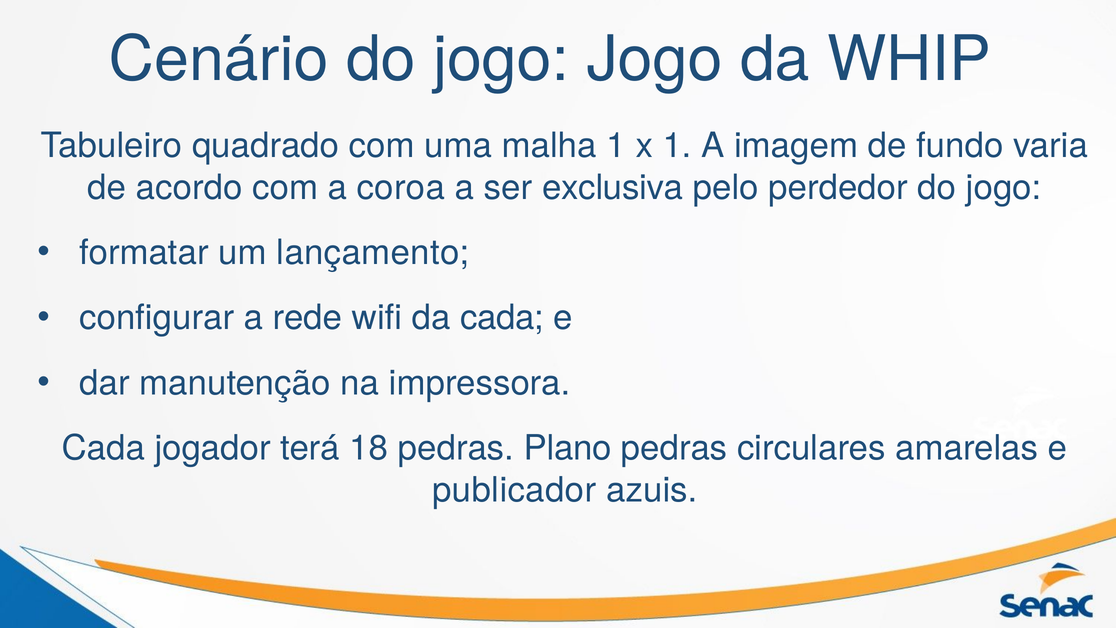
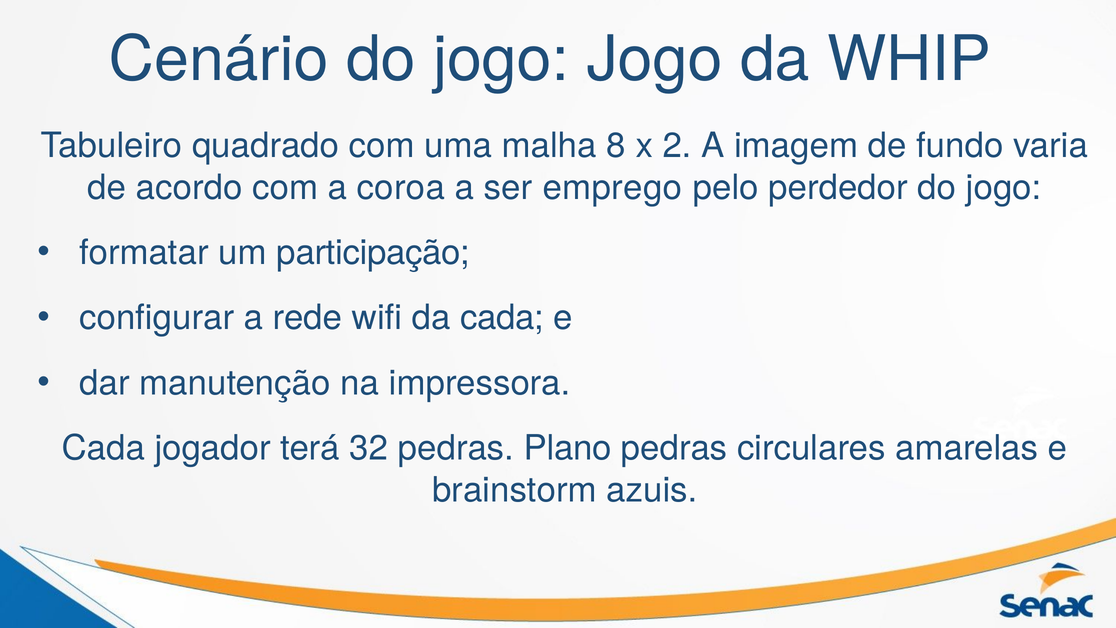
malha 1: 1 -> 8 (616, 146)
x 1: 1 -> 2 (677, 146)
exclusiva: exclusiva -> emprego (612, 188)
lançamento: lançamento -> participação (373, 253)
18: 18 -> 32 (369, 448)
publicador: publicador -> brainstorm (514, 490)
